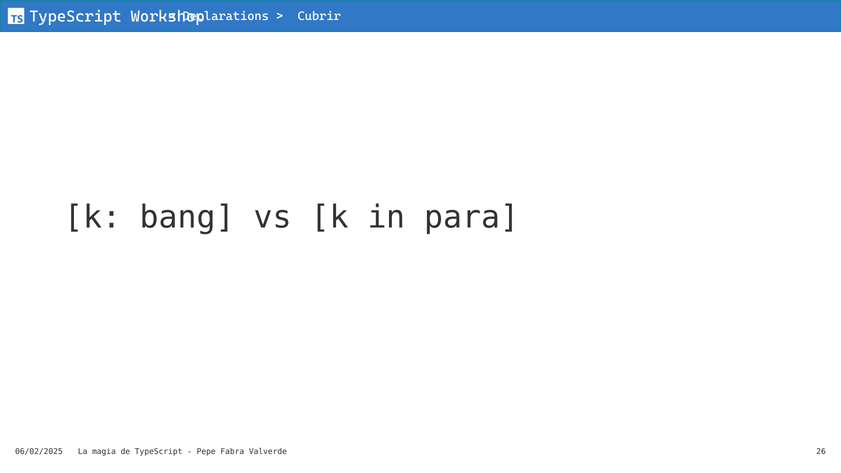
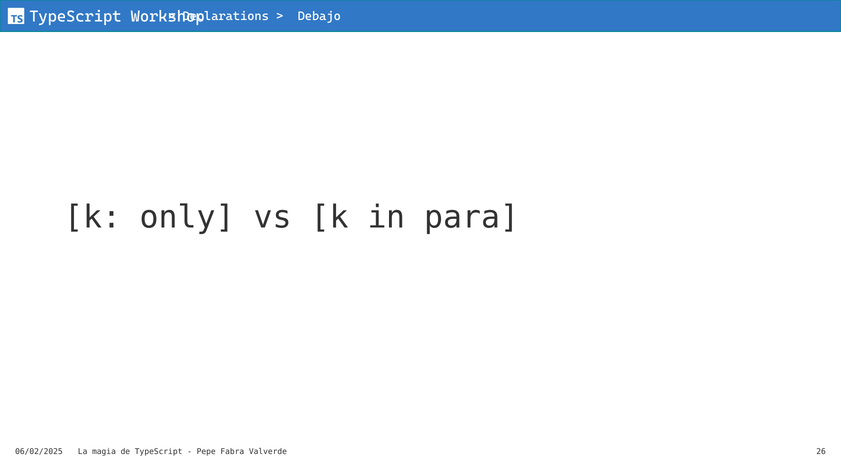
Cubrir: Cubrir -> Debajo (319, 16)
bang: bang -> only (187, 218)
